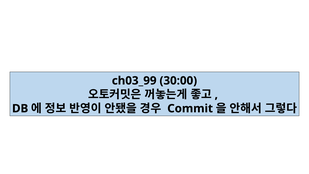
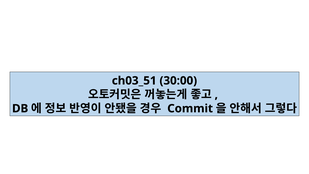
ch03_99: ch03_99 -> ch03_51 (134, 81)
